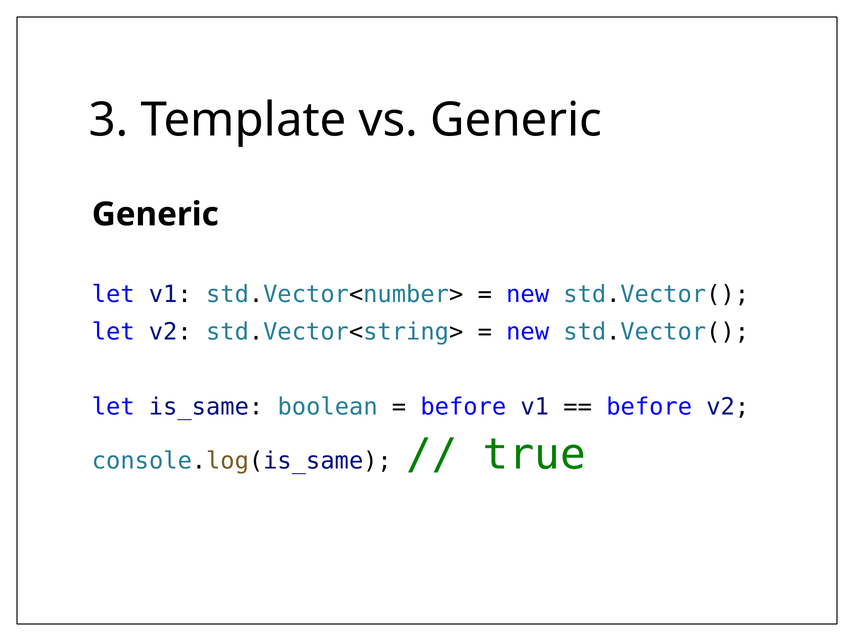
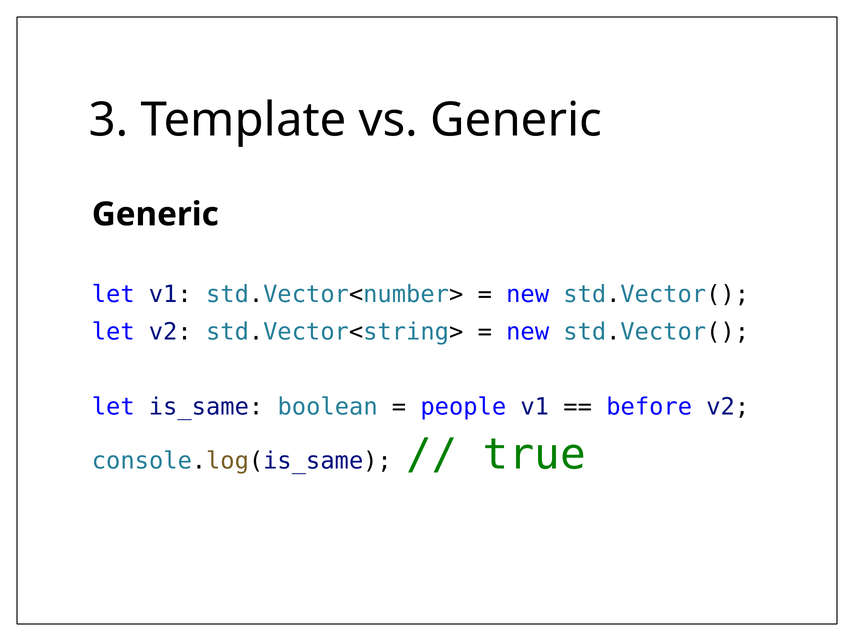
before: before -> people (463, 407)
